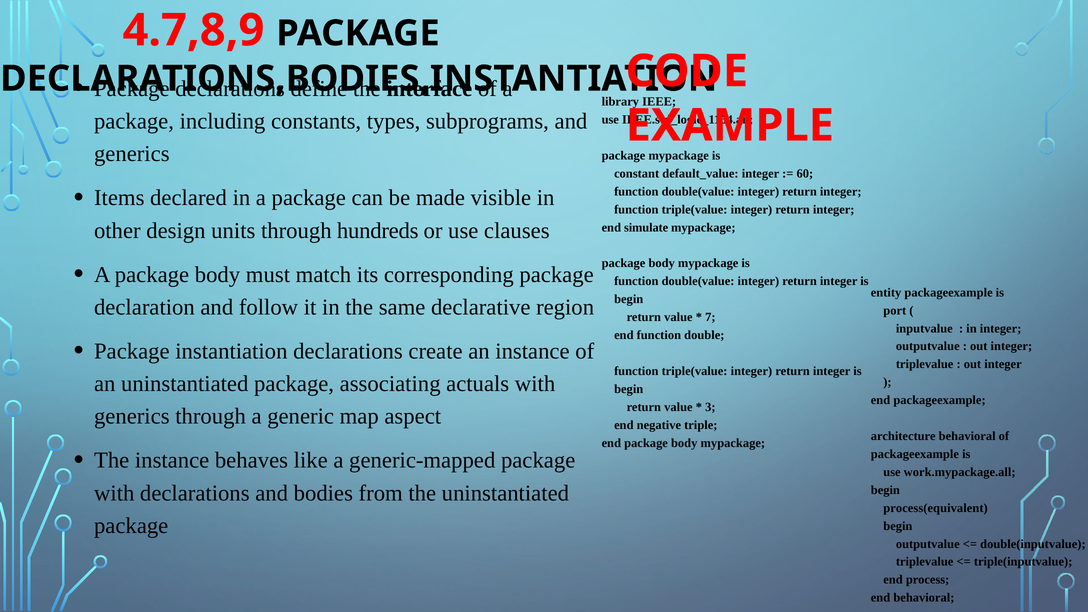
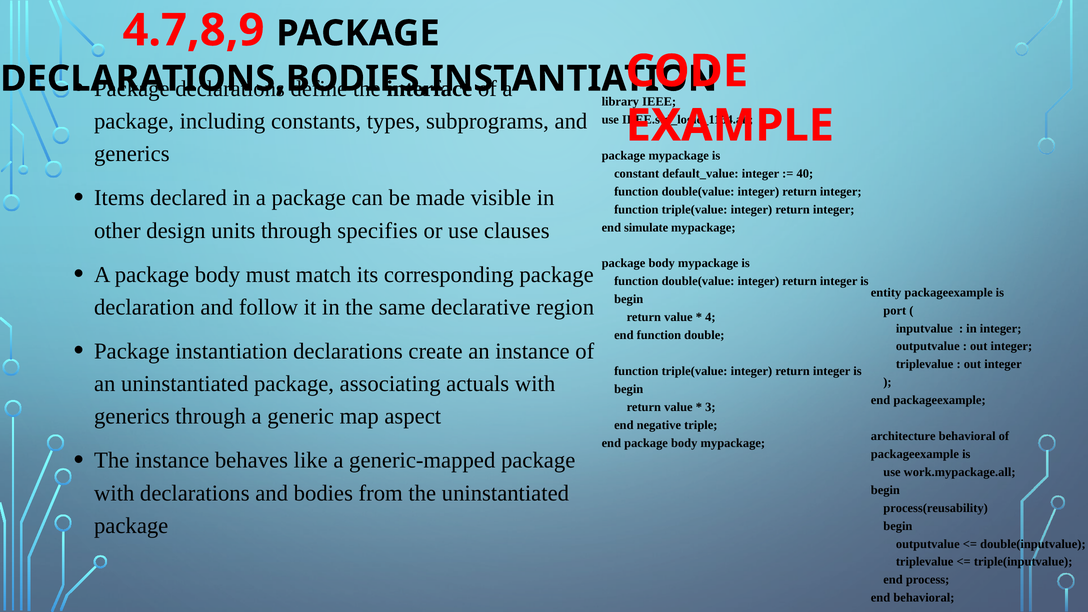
60: 60 -> 40 (805, 174)
hundreds: hundreds -> specifies (378, 231)
7: 7 -> 4 (710, 317)
process(equivalent: process(equivalent -> process(reusability (936, 508)
